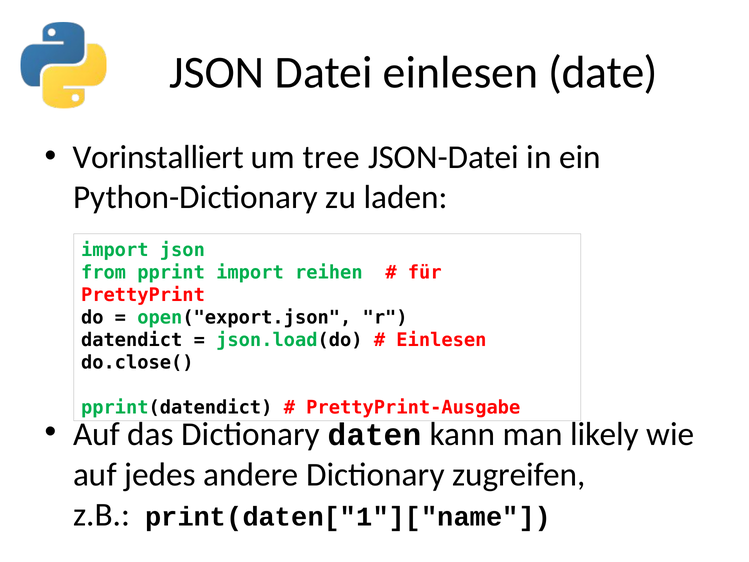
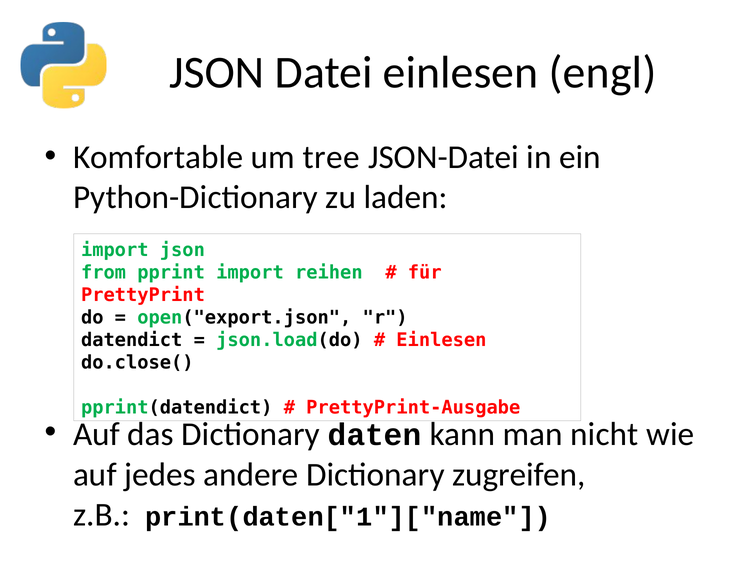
date: date -> engl (603, 73)
Vorinstalliert: Vorinstalliert -> Komfortable (158, 157)
likely: likely -> nicht (604, 434)
